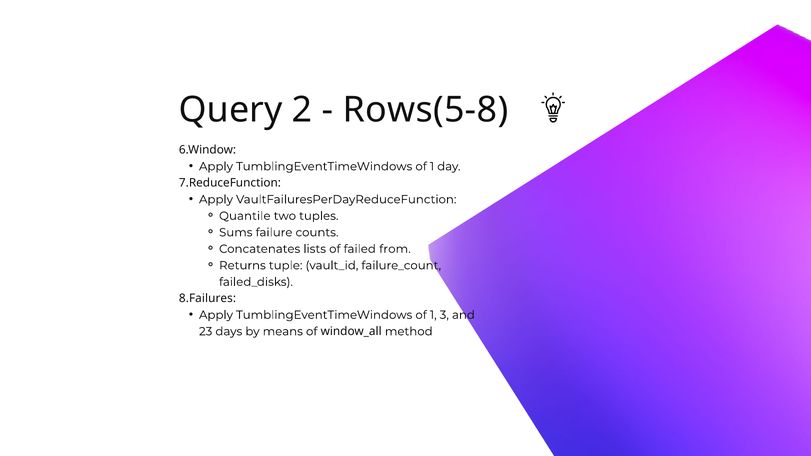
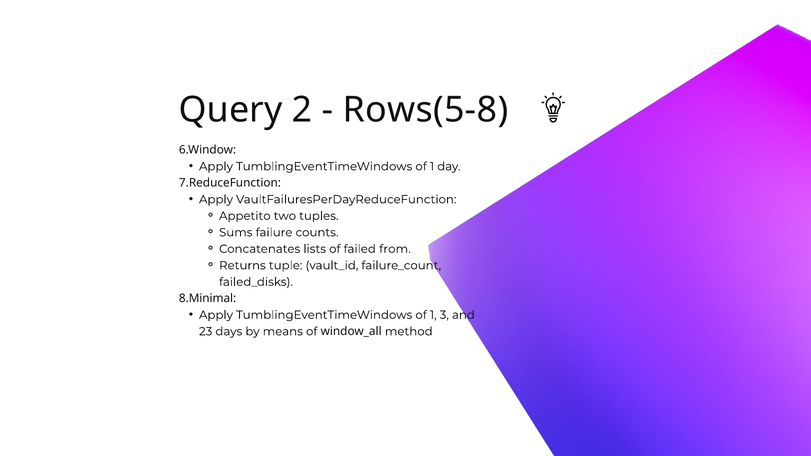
Quantile: Quantile -> Appetito (245, 216)
8.Failures: 8.Failures -> 8.Minimal (208, 299)
